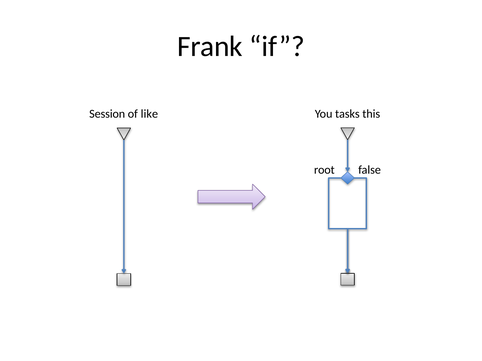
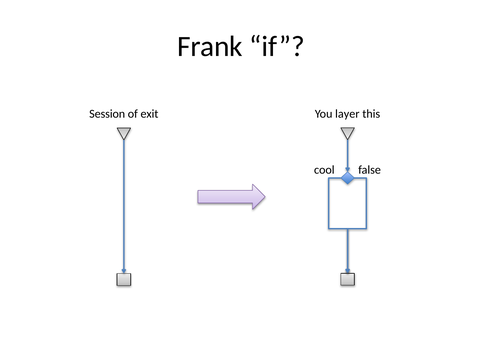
like: like -> exit (149, 114)
tasks: tasks -> layer (347, 114)
root: root -> cool (324, 170)
